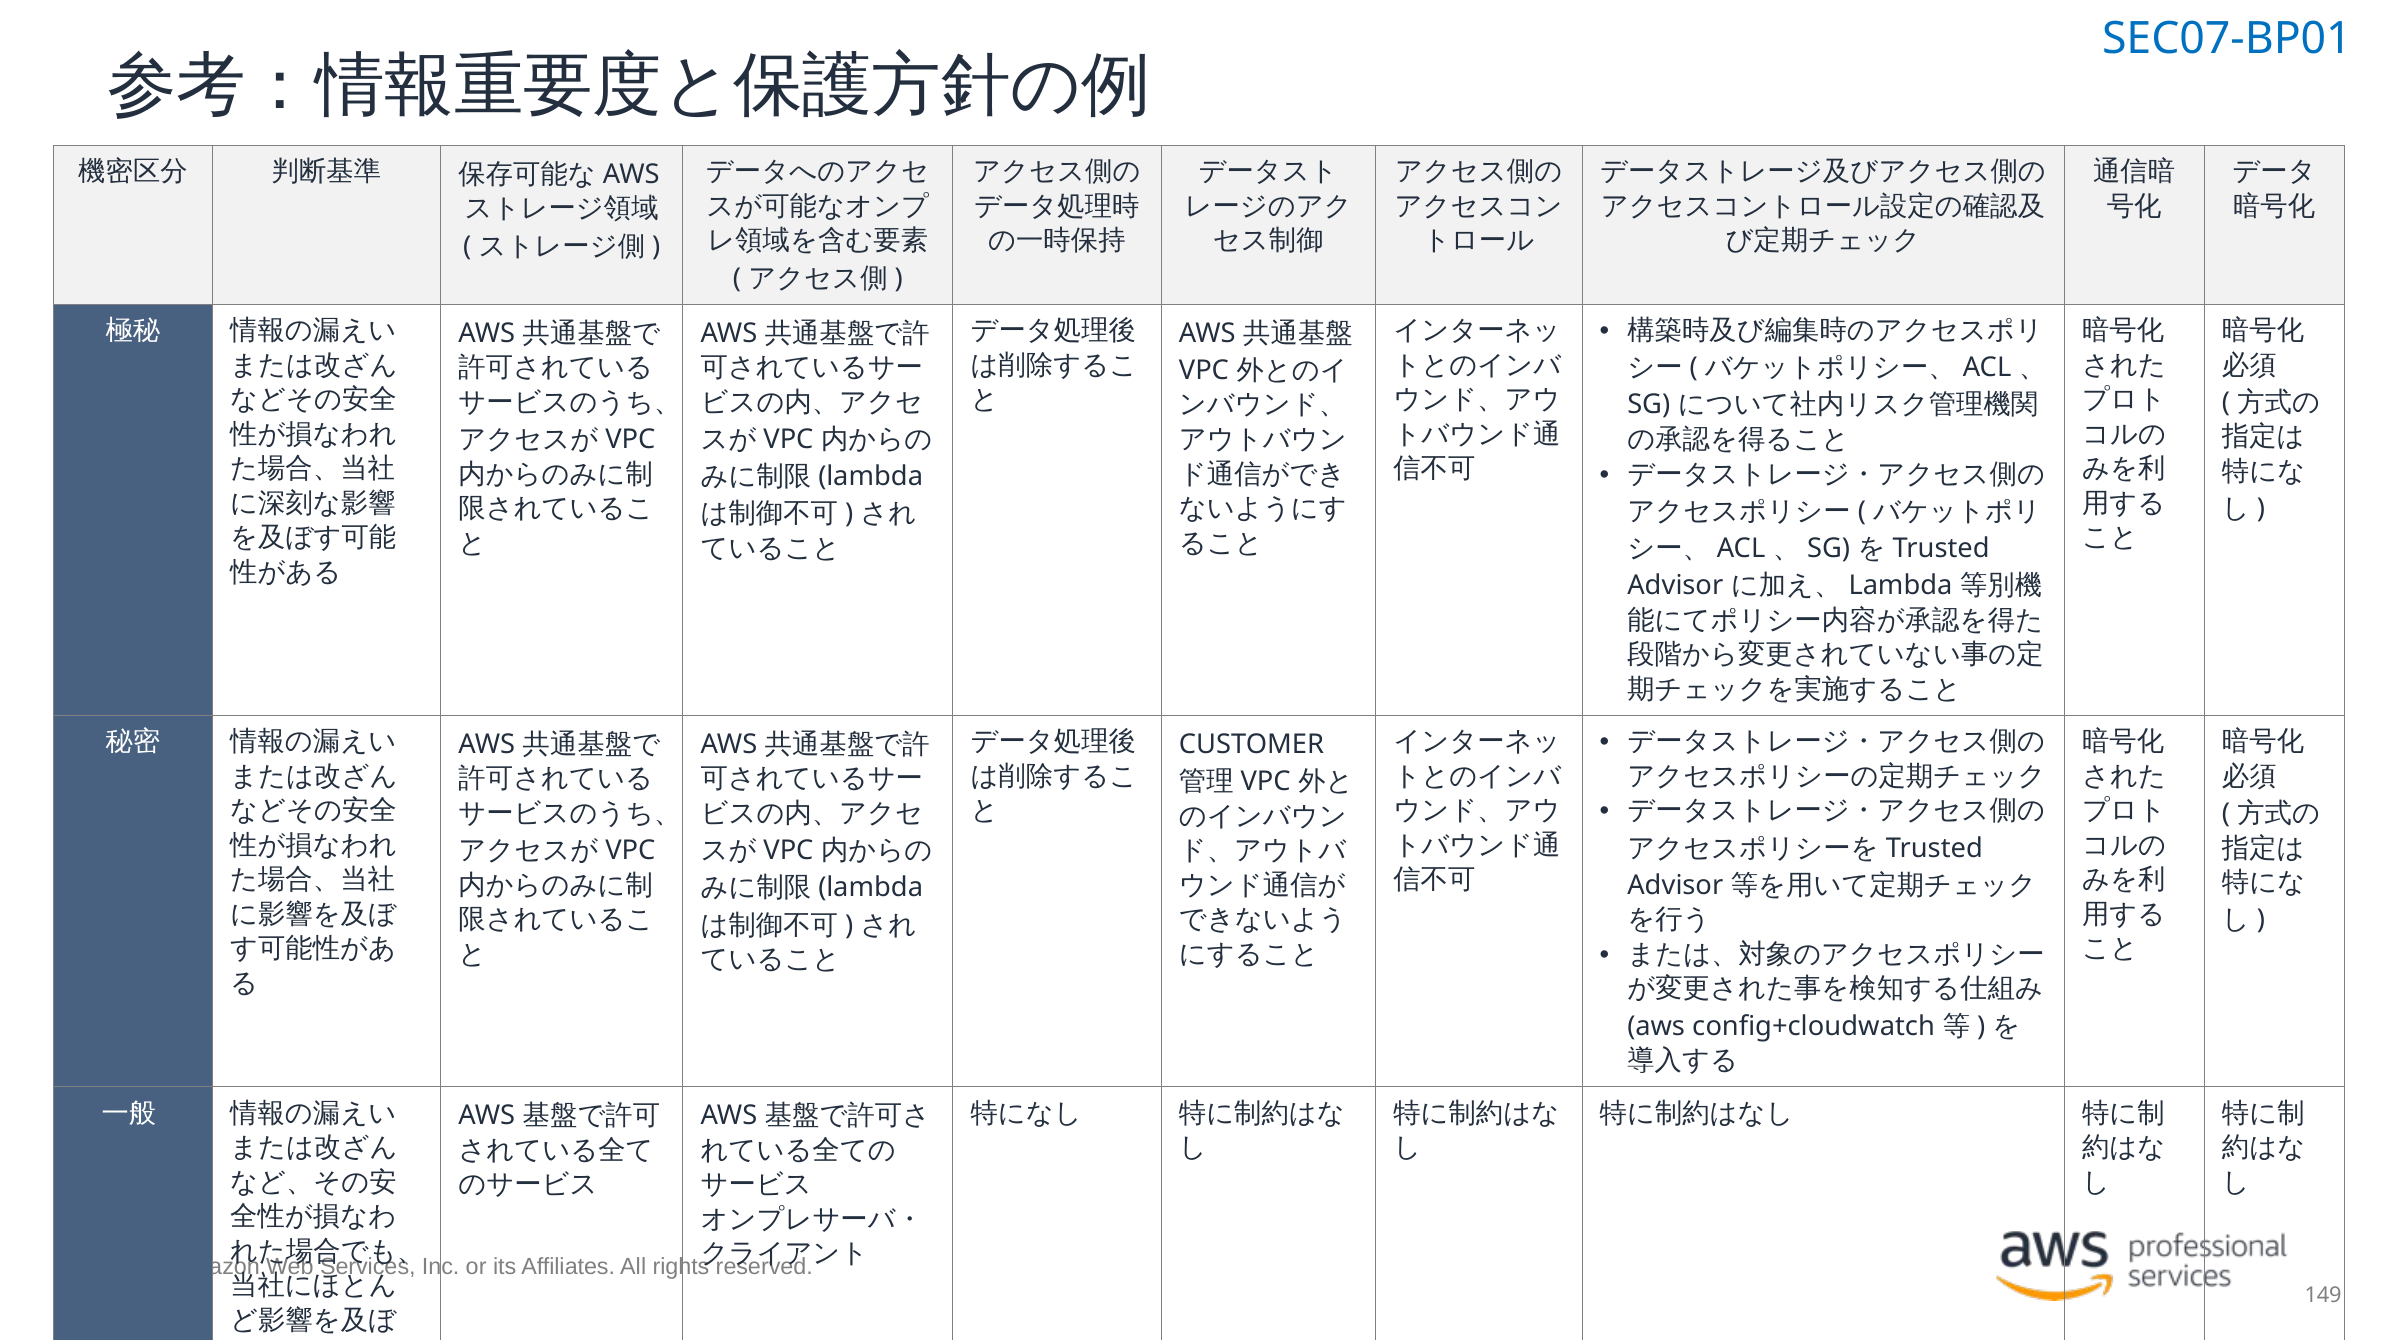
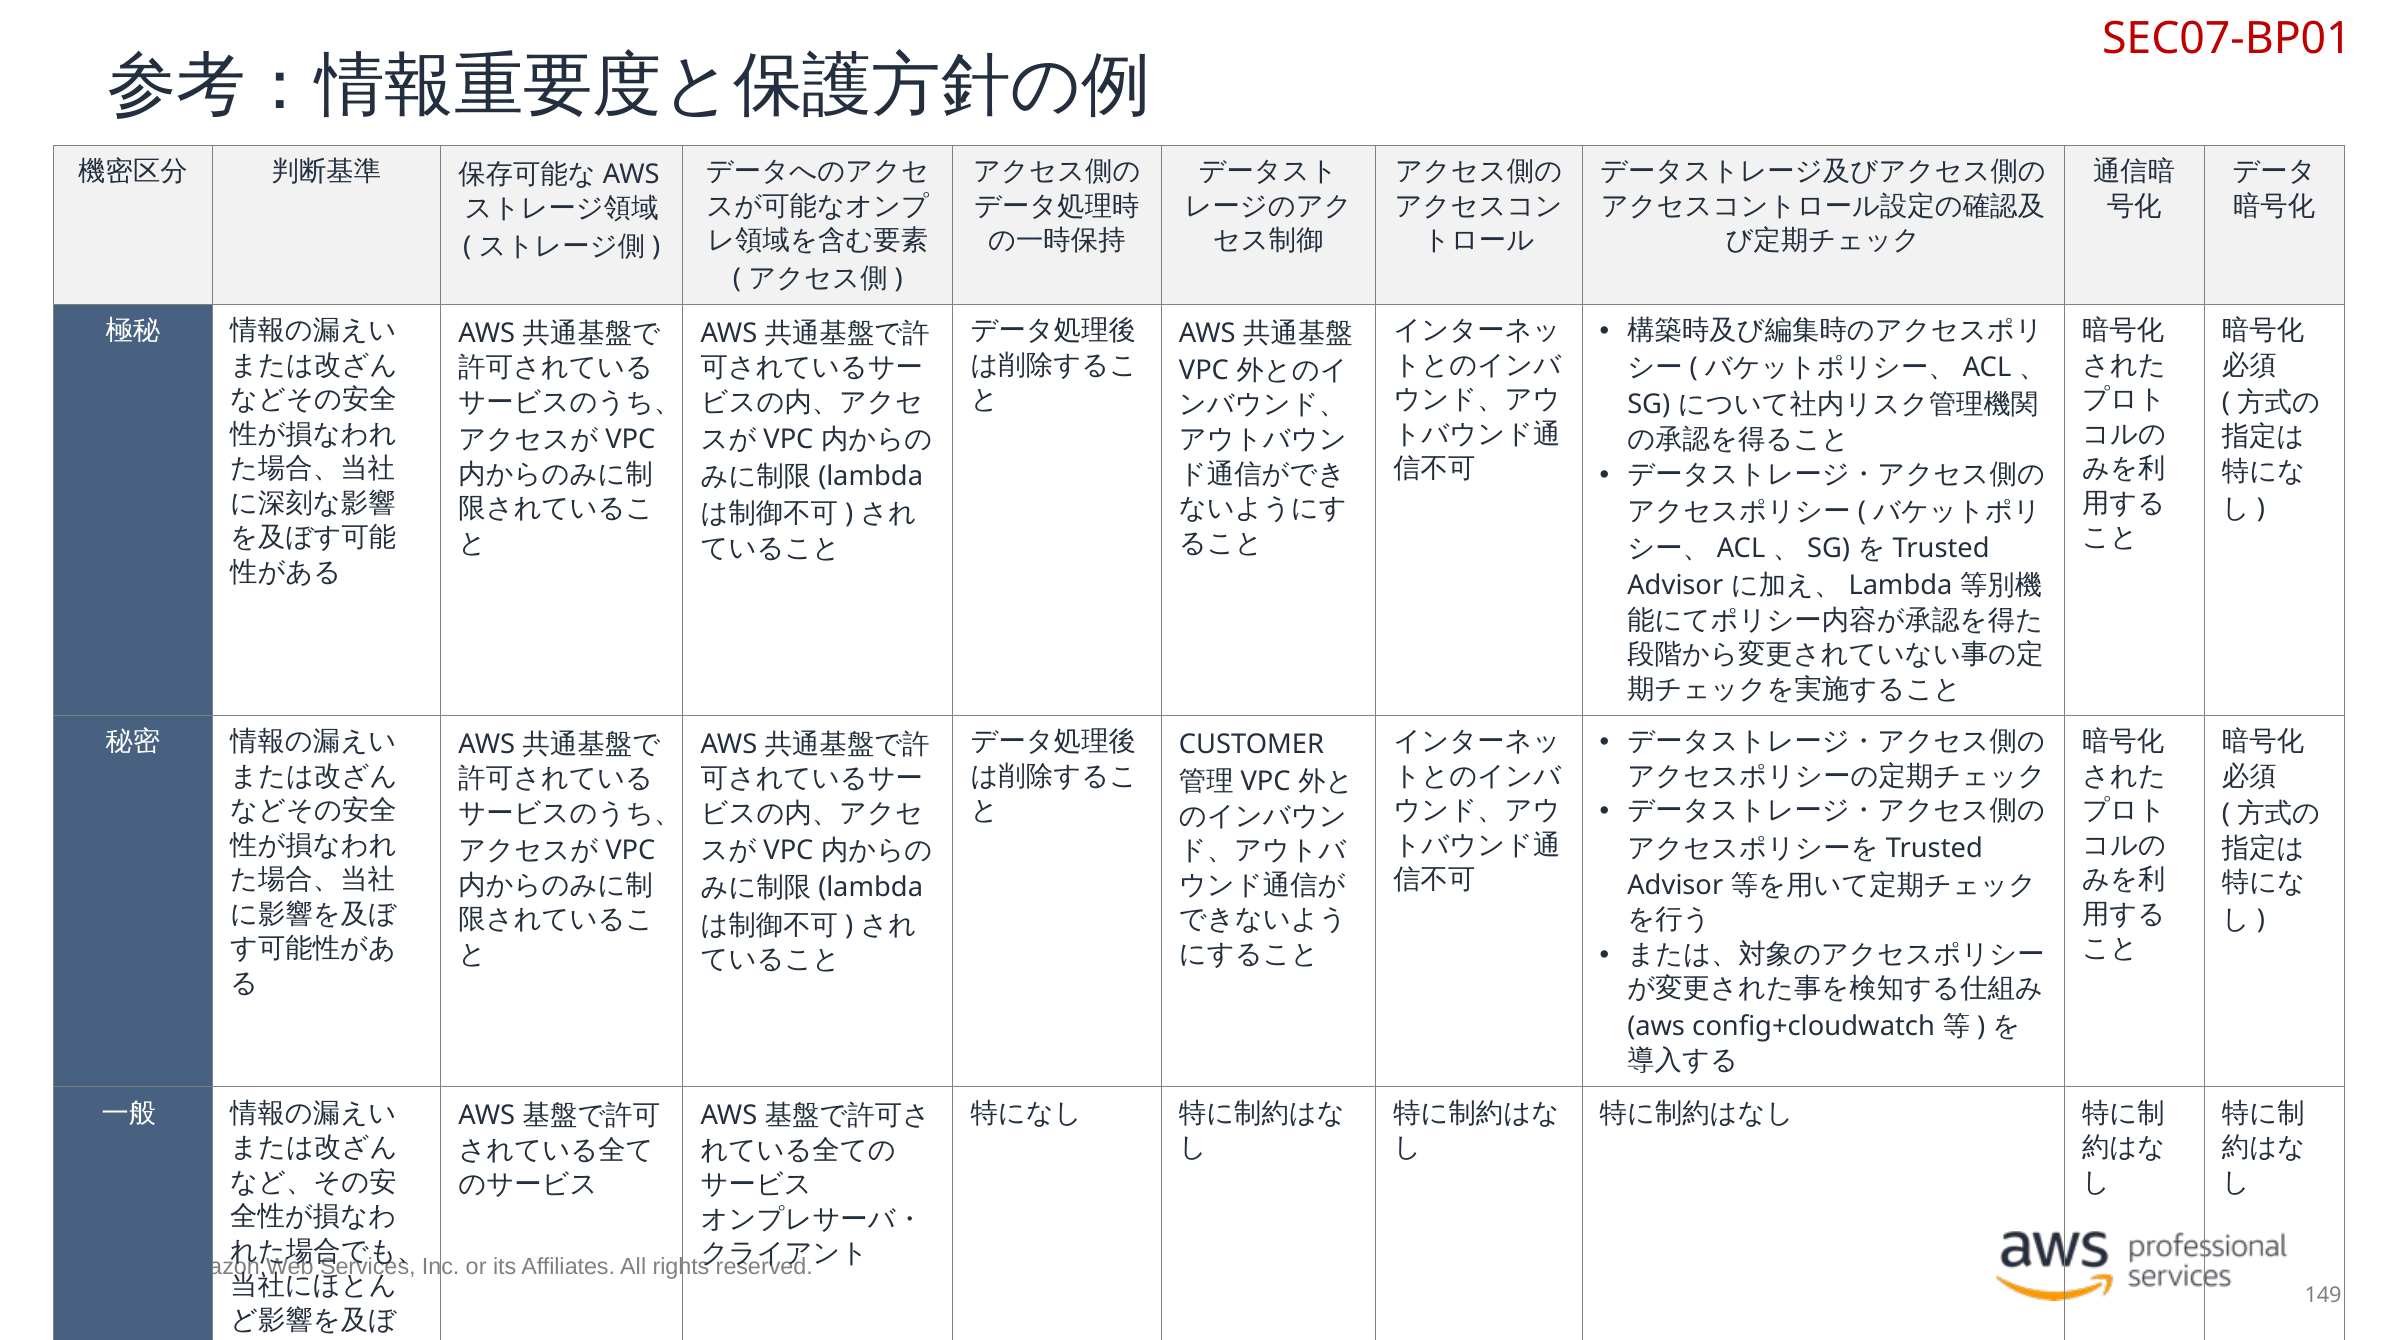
SEC07-BP01 colour: blue -> red (2227, 39)
